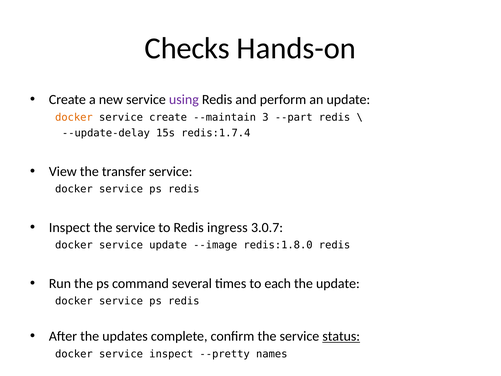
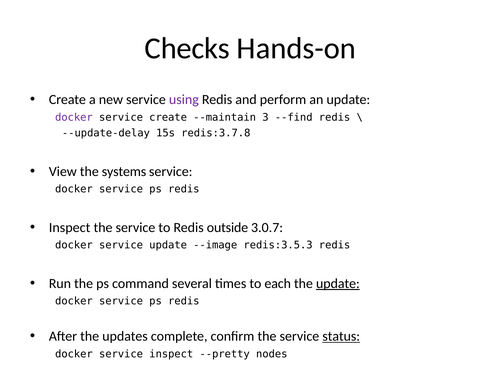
docker colour: orange -> purple (74, 117)
--part: --part -> --find (294, 117)
redis:1.7.4: redis:1.7.4 -> redis:3.7.8 (216, 133)
transfer: transfer -> systems (124, 171)
ingress: ingress -> outside (227, 227)
redis:1.8.0: redis:1.8.0 -> redis:3.5.3 (278, 245)
update underline: none -> present (338, 283)
names: names -> nodes (272, 354)
